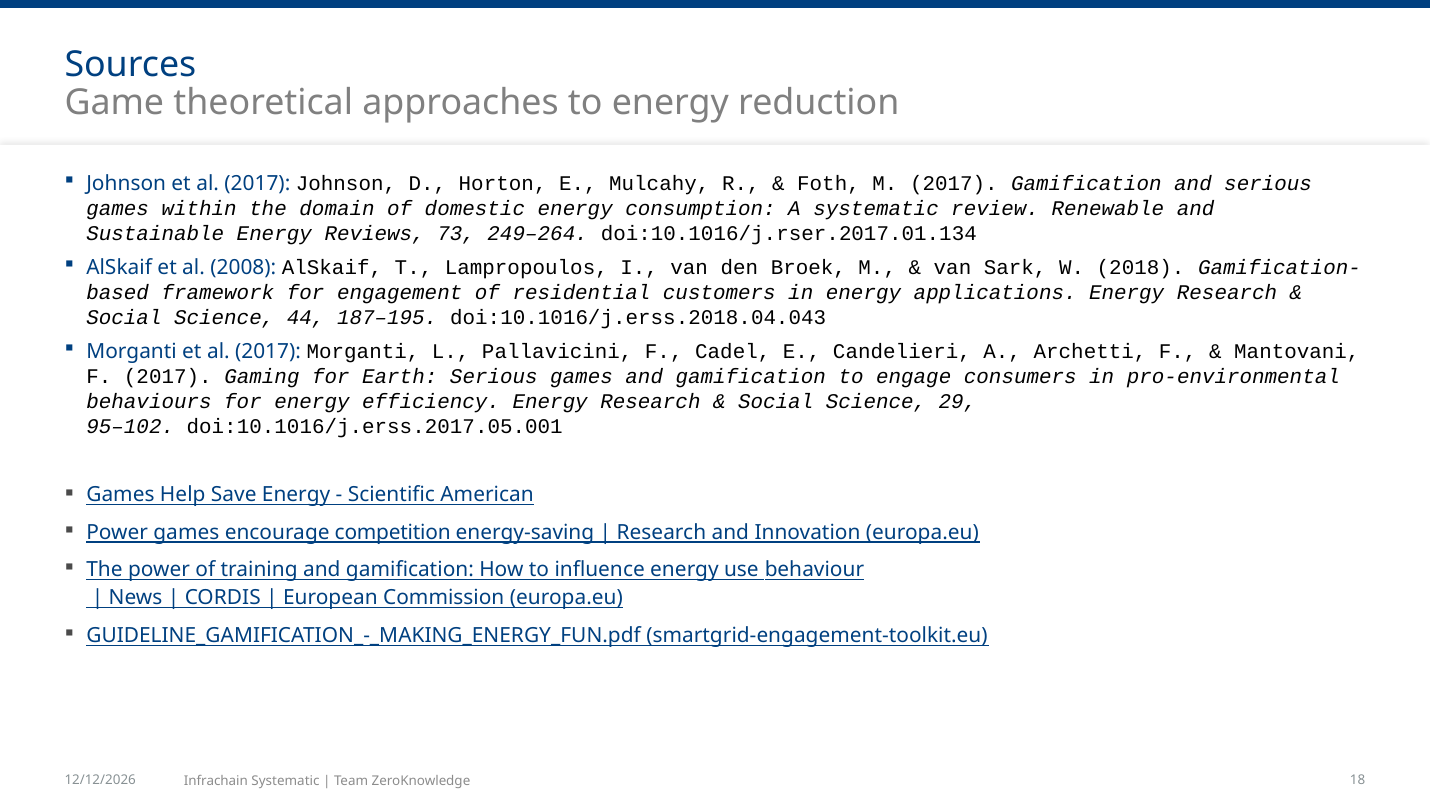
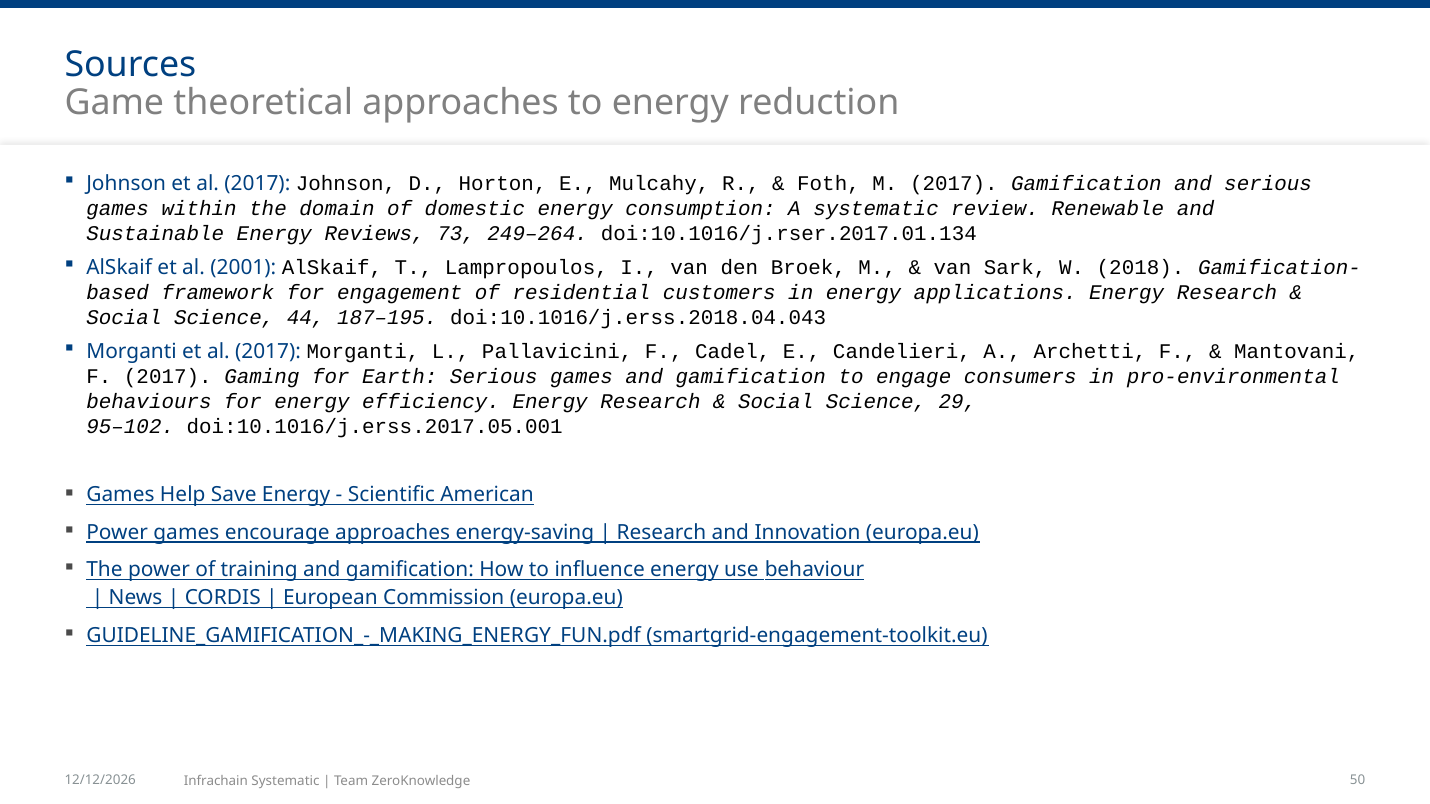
2008: 2008 -> 2001 (243, 268)
encourage competition: competition -> approaches (393, 533)
18: 18 -> 50 (1358, 780)
